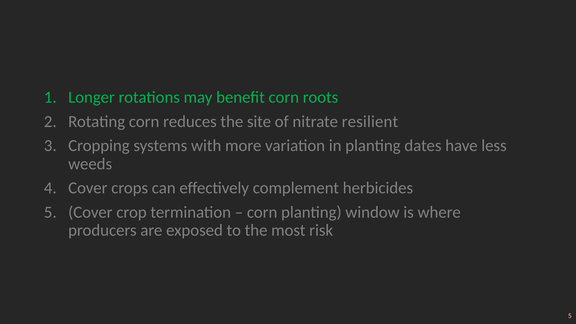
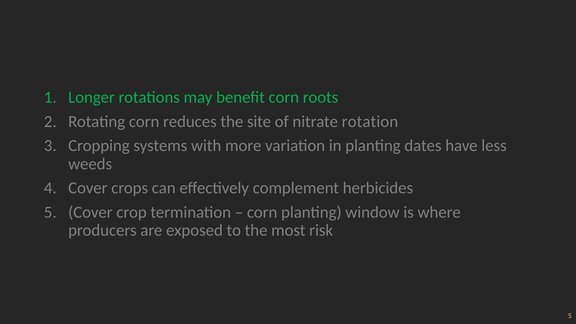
resilient: resilient -> rotation (370, 122)
